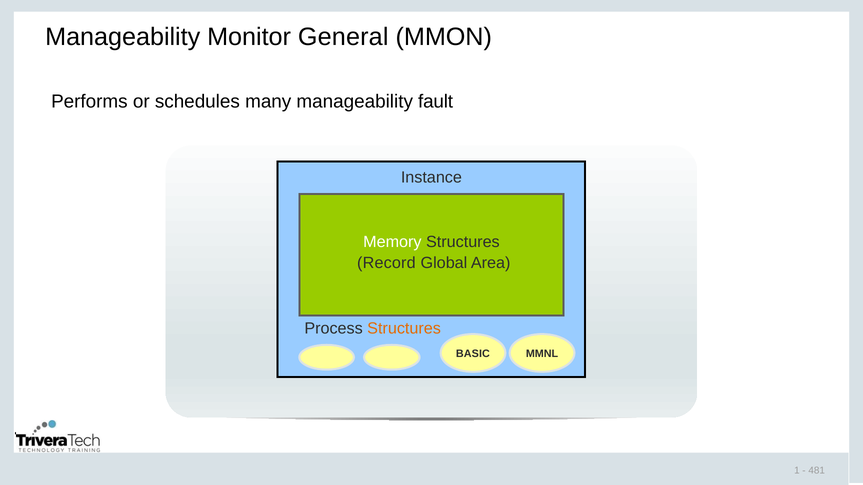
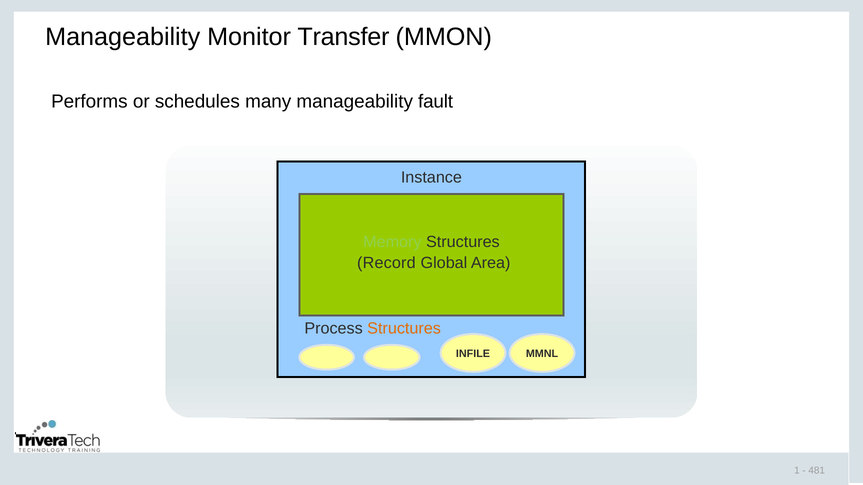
General: General -> Transfer (343, 37)
Memory colour: white -> light green (392, 242)
BASIC: BASIC -> INFILE (473, 354)
